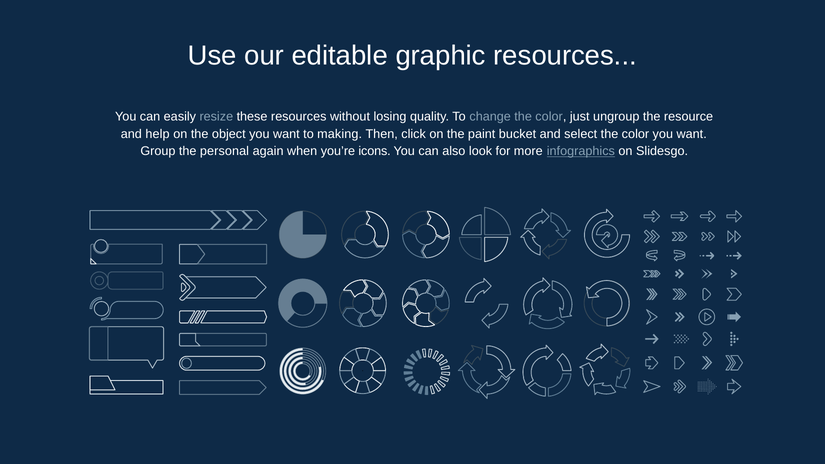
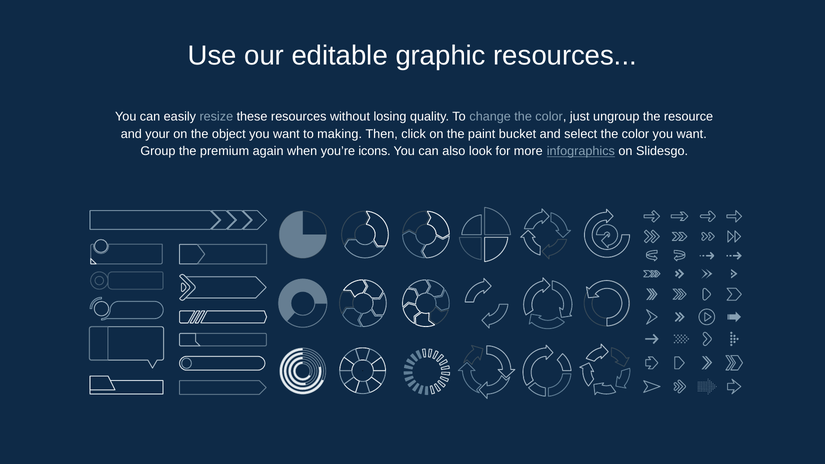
help: help -> your (158, 134)
personal: personal -> premium (225, 151)
